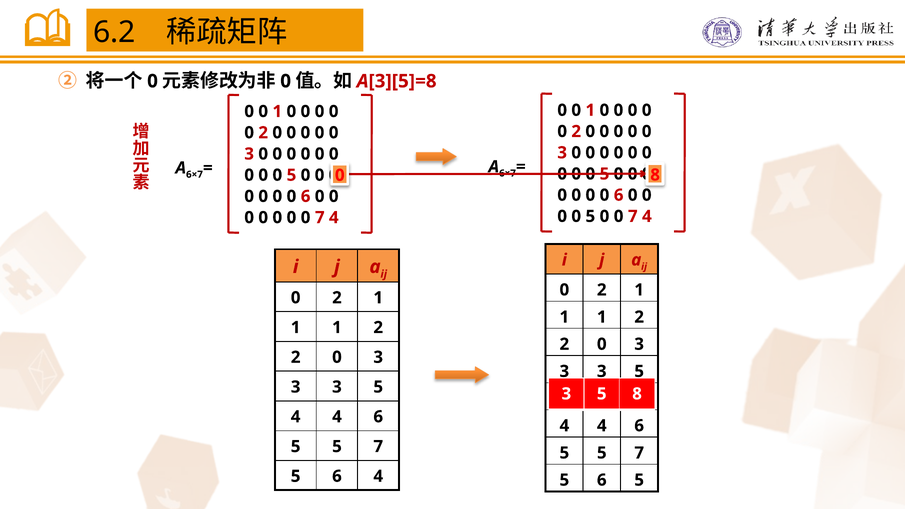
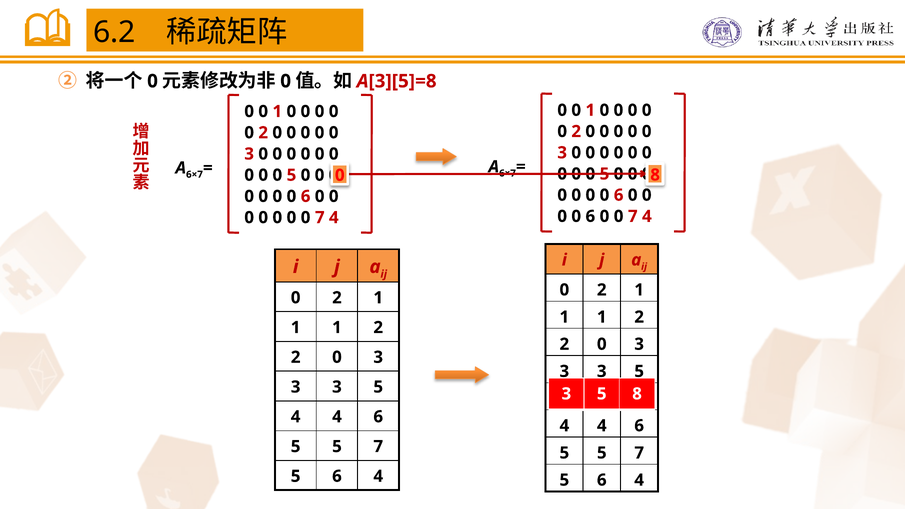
5: 5 -> 6 (590, 216)
5: 5 -> 4 (639, 480)
